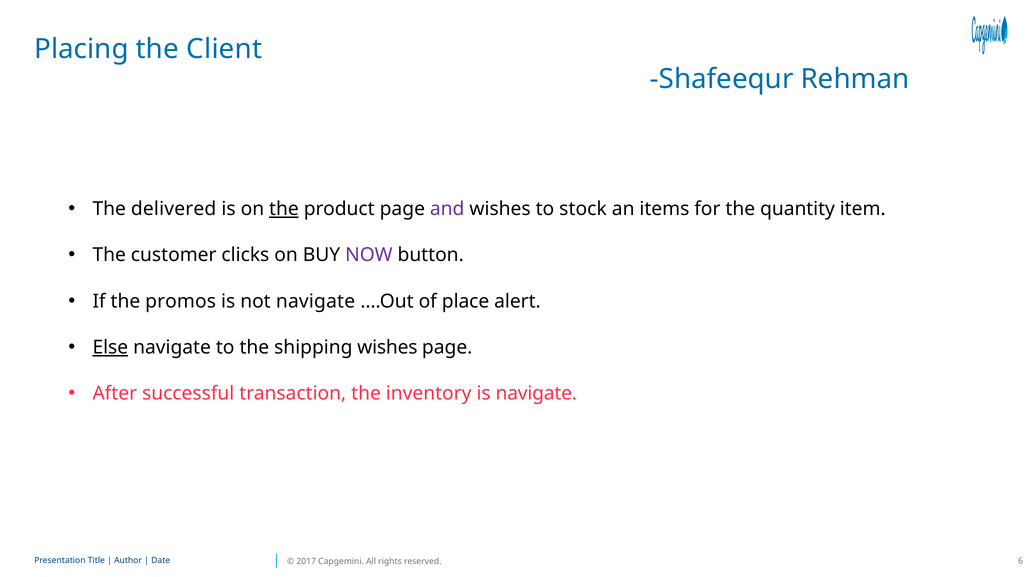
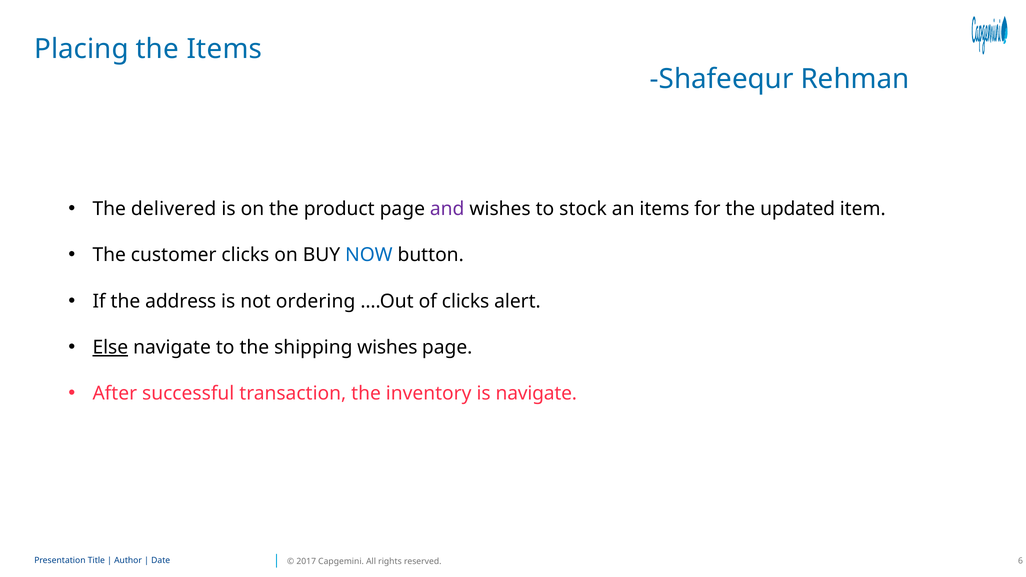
the Client: Client -> Items (224, 49)
the underline: present -> none (284, 209)
quantity: quantity -> updated (798, 209)
NOW colour: purple -> blue (369, 255)
promos: promos -> address (181, 301)
not navigate: navigate -> ordering (316, 301)
of place: place -> clicks (466, 301)
